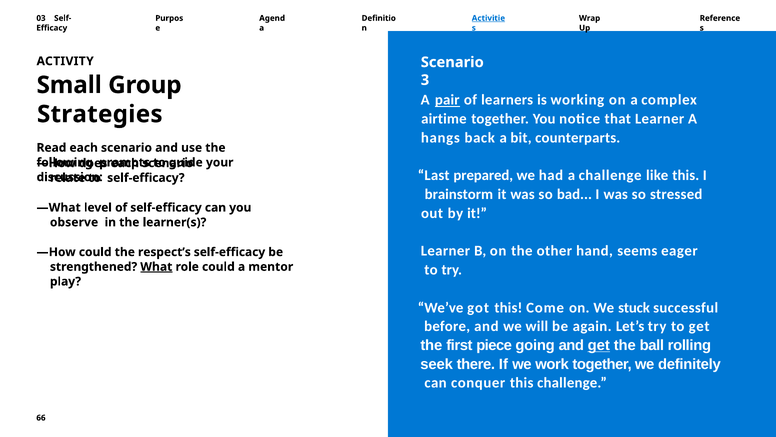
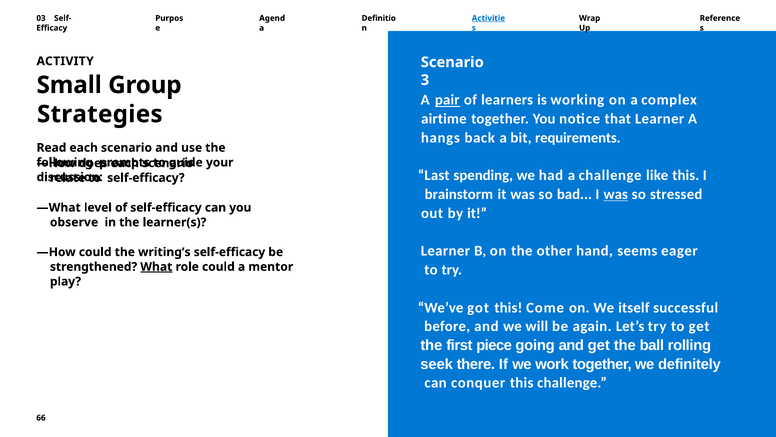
counterparts: counterparts -> requirements (578, 138)
prepared: prepared -> spending (483, 175)
was underline: none -> present (616, 194)
respect’s: respect’s -> writing’s (164, 252)
stuck: stuck -> itself (634, 307)
get underline: present -> none (599, 345)
